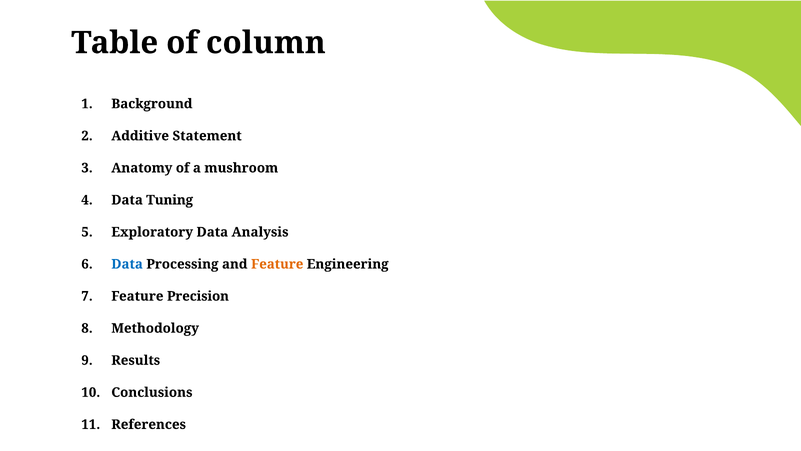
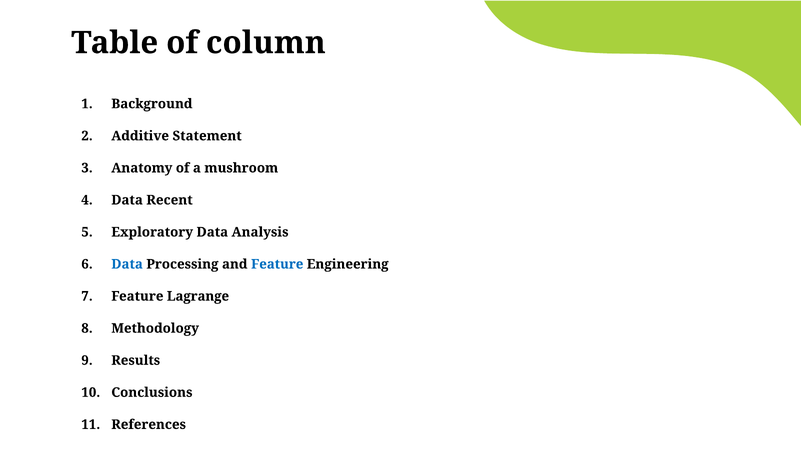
Tuning: Tuning -> Recent (170, 200)
Feature colour: orange -> blue (277, 264)
Precision: Precision -> Lagrange (198, 296)
